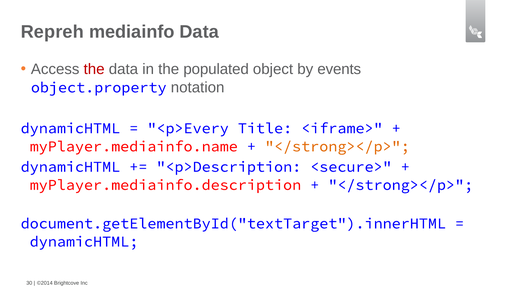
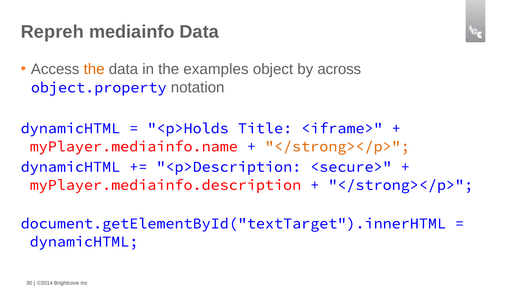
the colour: red -> orange (94, 69)
populated: populated -> examples (216, 69)
events: events -> across (339, 69)
<p>Every: <p>Every -> <p>Holds (188, 128)
